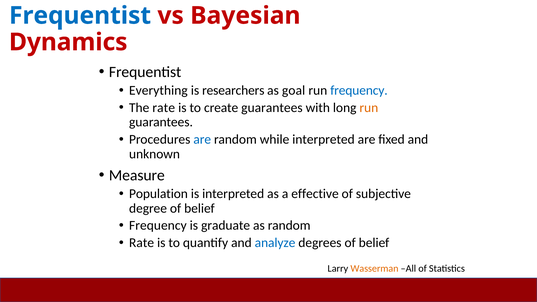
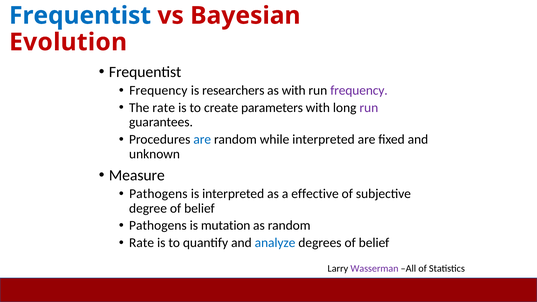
Dynamics: Dynamics -> Evolution (68, 42)
Everything: Everything -> Frequency (158, 90)
as goal: goal -> with (294, 90)
frequency colour: blue -> purple (359, 90)
create guarantees: guarantees -> parameters (272, 108)
run colour: orange -> purple (369, 108)
Population: Population -> Pathogens (158, 194)
Frequency: Frequency -> Pathogens (158, 226)
graduate: graduate -> mutation (226, 226)
Wasserman colour: orange -> purple (374, 269)
